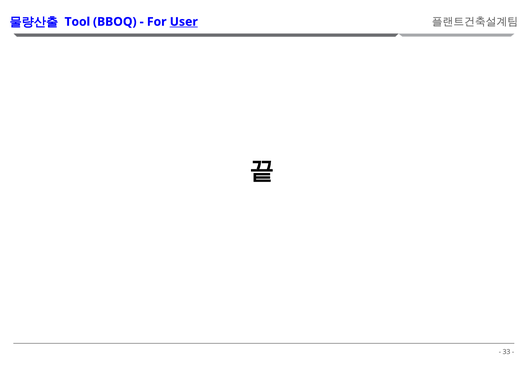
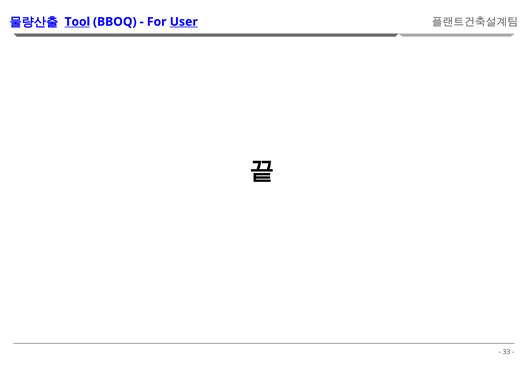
Tool underline: none -> present (77, 22)
